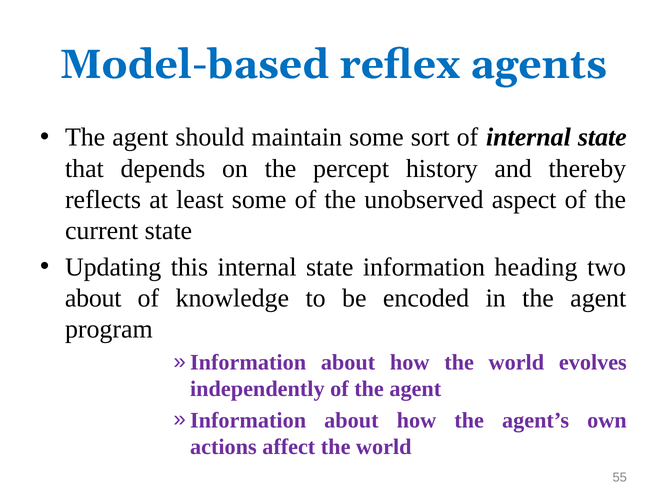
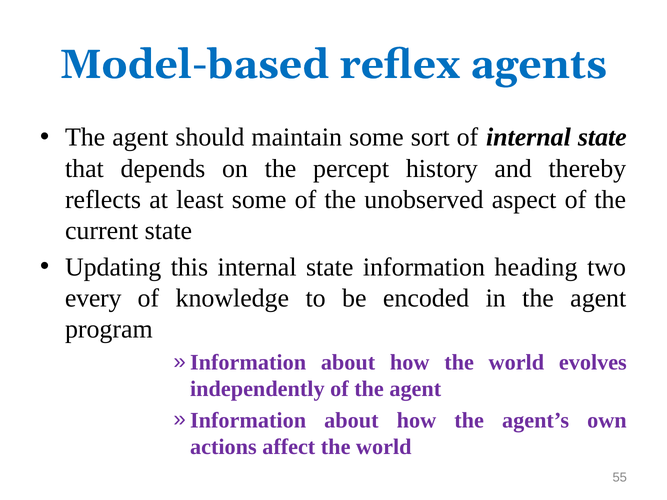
about: about -> every (93, 298)
